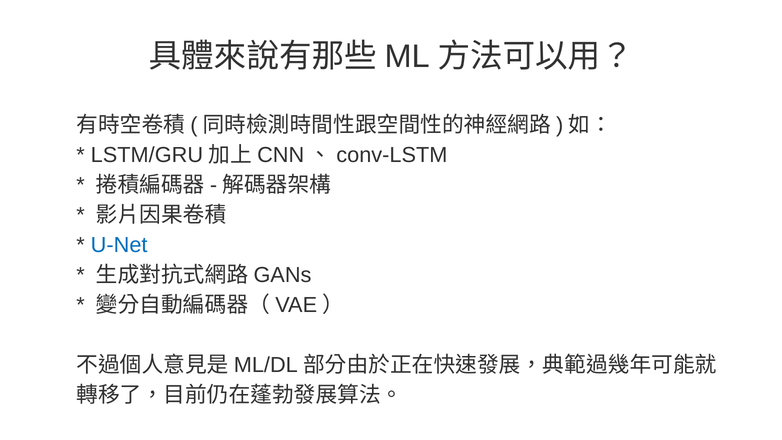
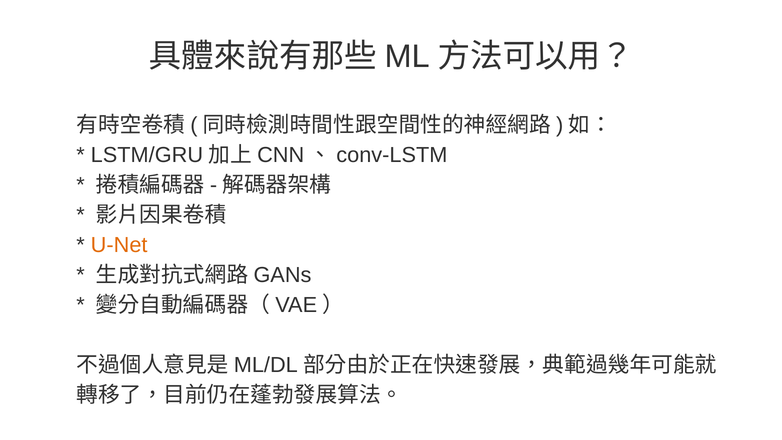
U-Net colour: blue -> orange (119, 245)
